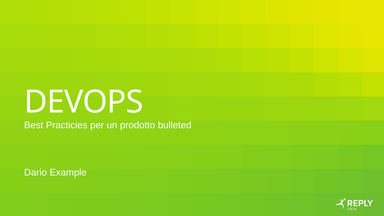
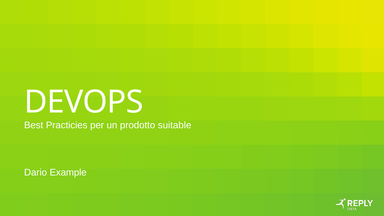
bulleted: bulleted -> suitable (175, 125)
